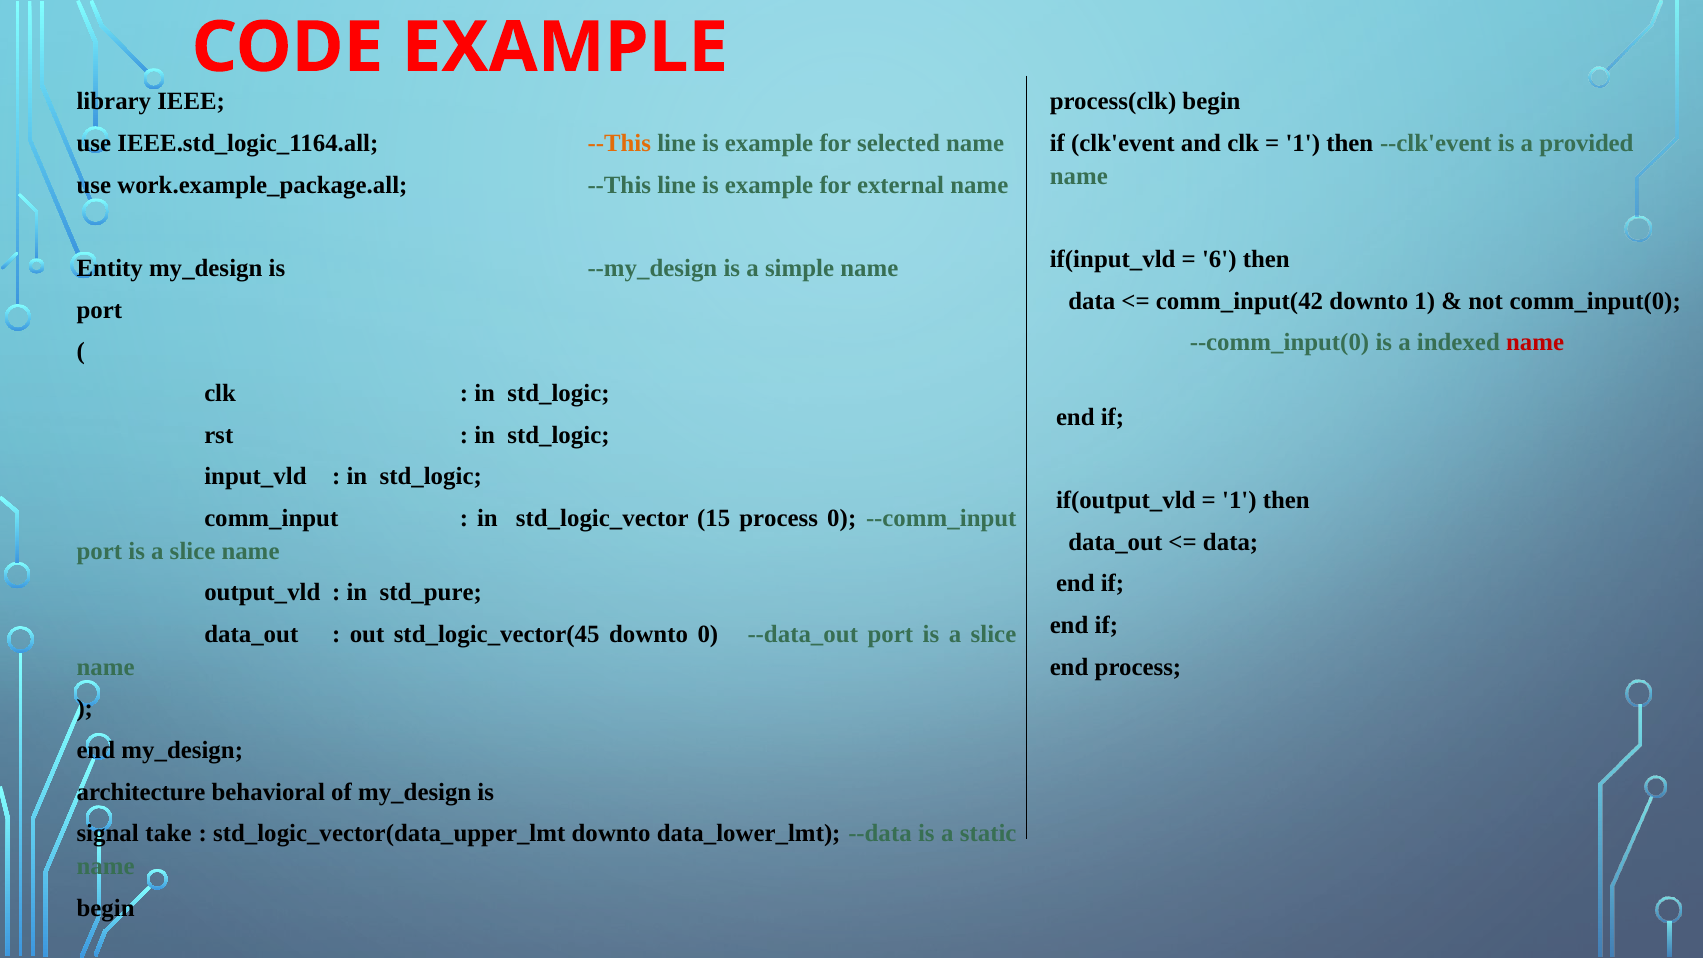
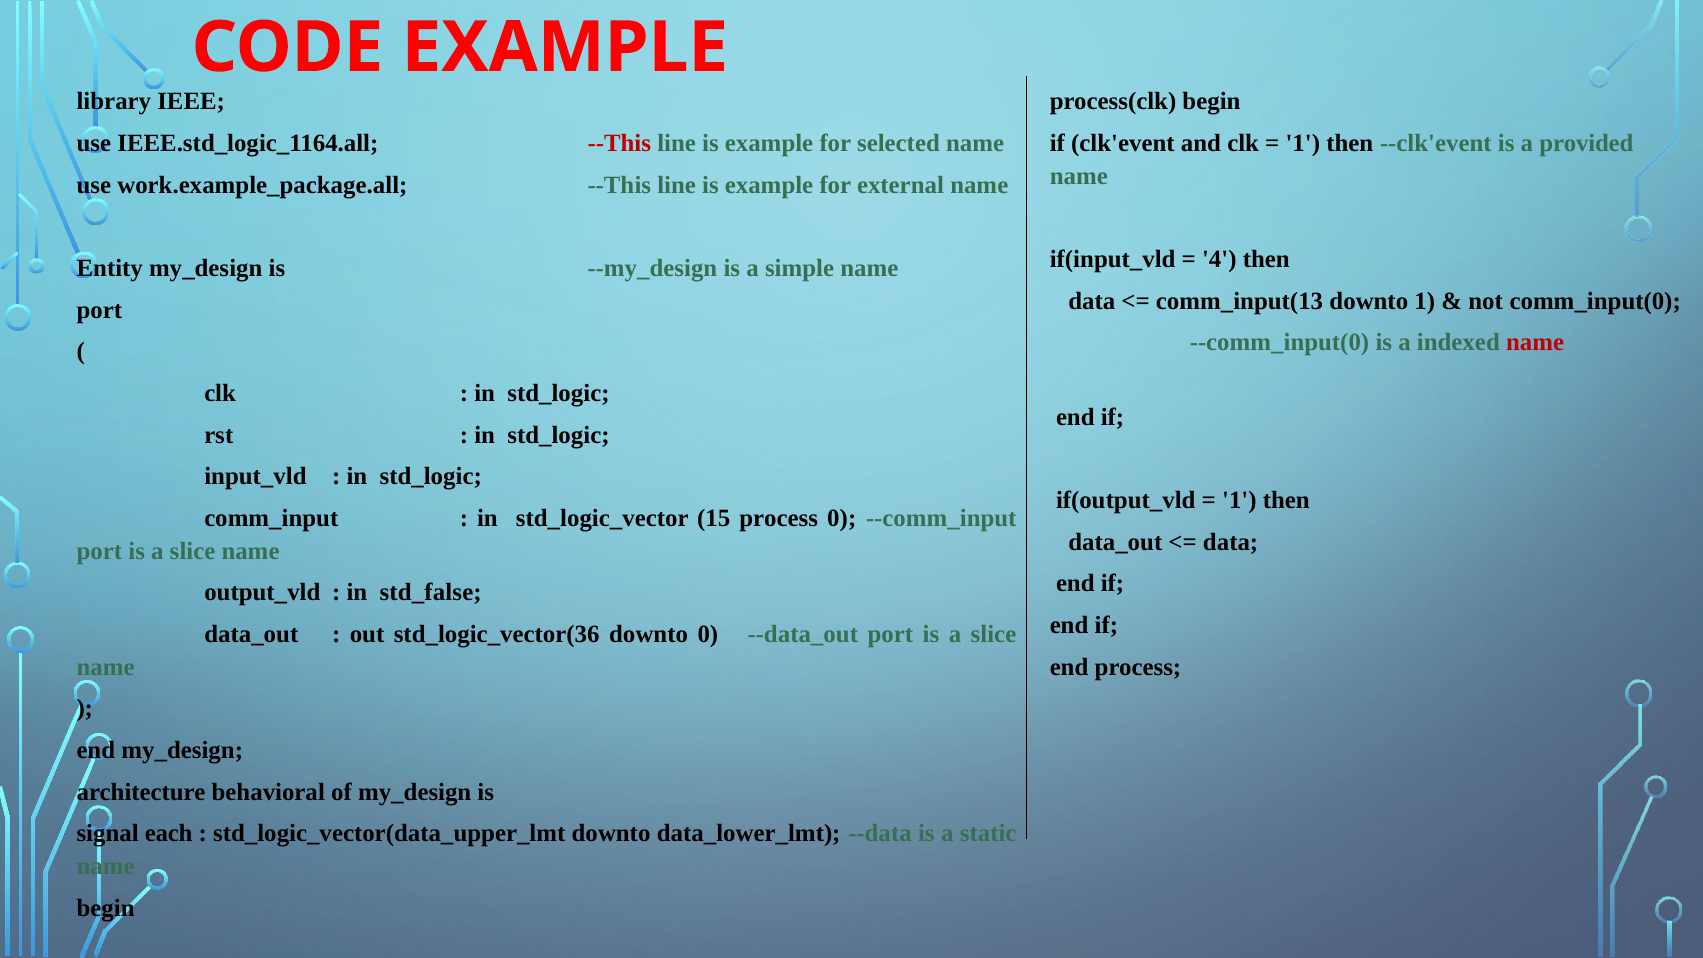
--This colour: orange -> red (619, 143)
6: 6 -> 4 (1219, 259)
comm_input(42: comm_input(42 -> comm_input(13 (1240, 301)
std_pure: std_pure -> std_false (431, 593)
std_logic_vector(45: std_logic_vector(45 -> std_logic_vector(36 (497, 634)
take: take -> each (169, 834)
